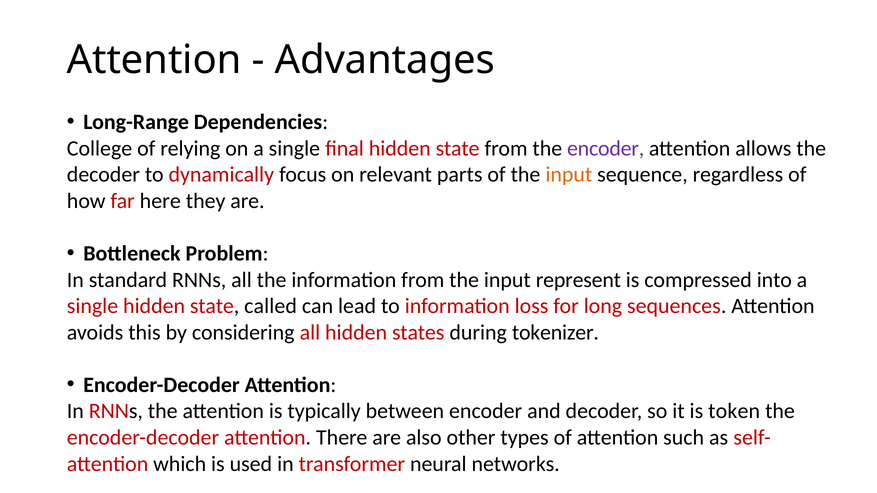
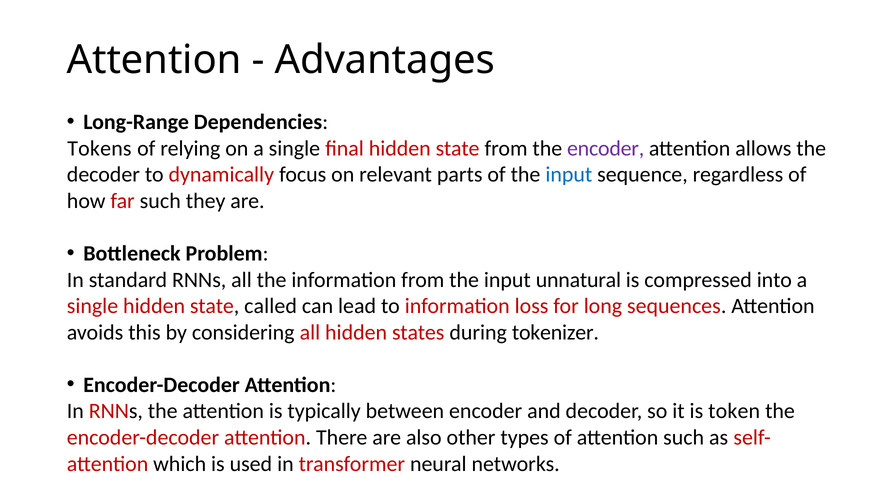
College: College -> Tokens (99, 148)
input colour: orange -> blue (569, 175)
far here: here -> such (160, 201)
represent: represent -> unnatural (578, 280)
